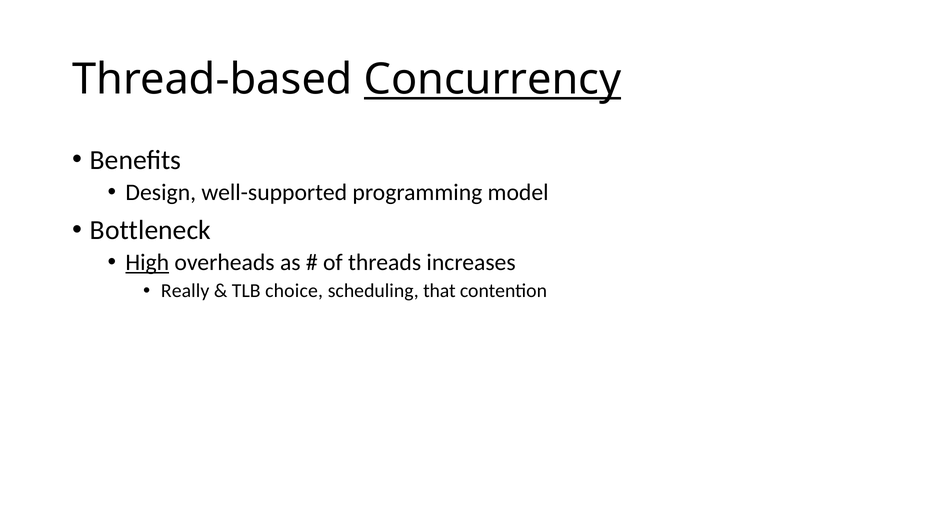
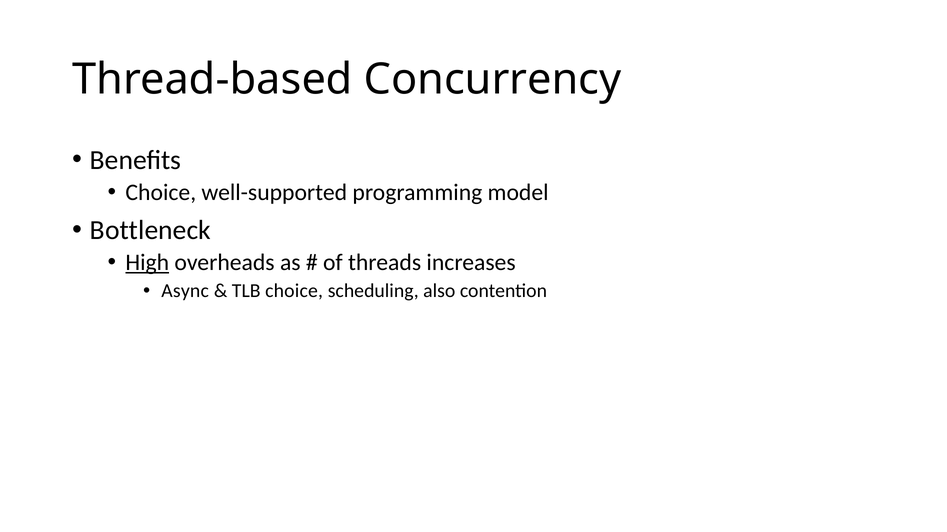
Concurrency underline: present -> none (493, 80)
Design: Design -> Choice (161, 193)
Really: Really -> Async (185, 291)
that: that -> also (439, 291)
